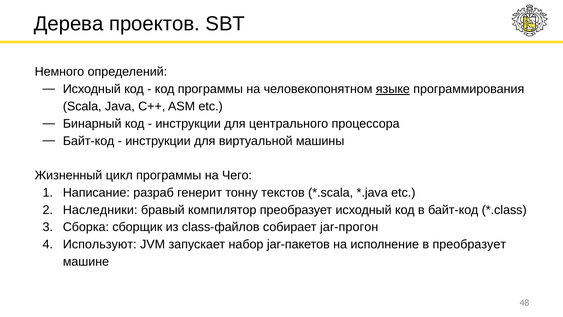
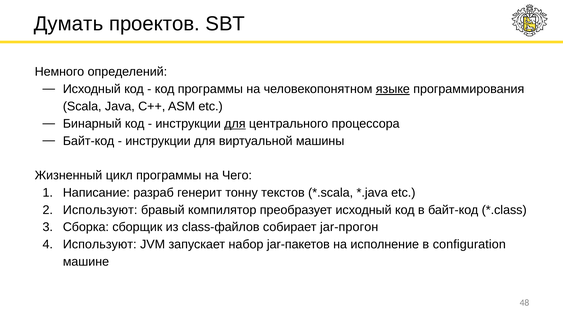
Дерева: Дерева -> Думать (69, 24)
для underline: none -> present (235, 124)
Наследники: Наследники -> Используют (100, 210)
в преобразует: преобразует -> configuration (469, 244)
